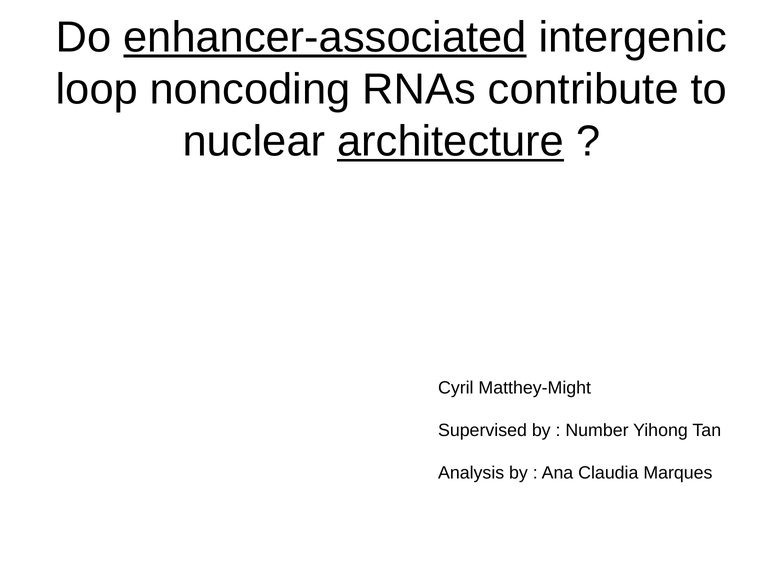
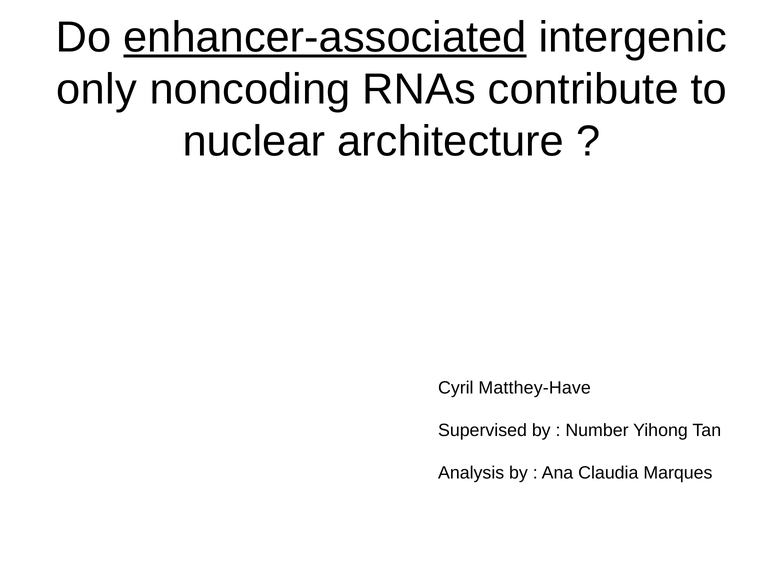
loop: loop -> only (97, 89)
architecture underline: present -> none (451, 142)
Matthey-Might: Matthey-Might -> Matthey-Have (535, 388)
